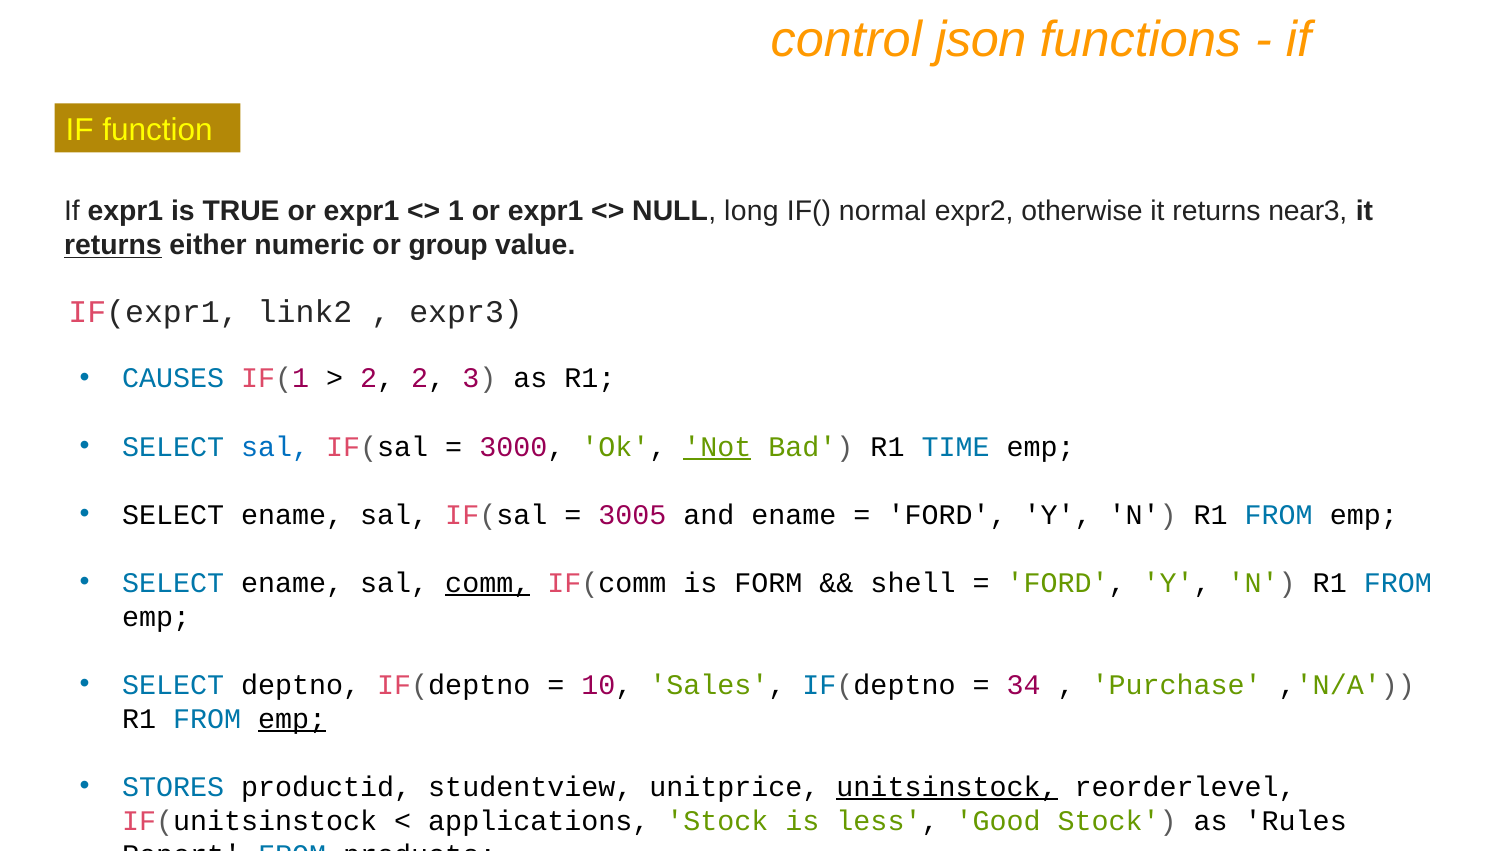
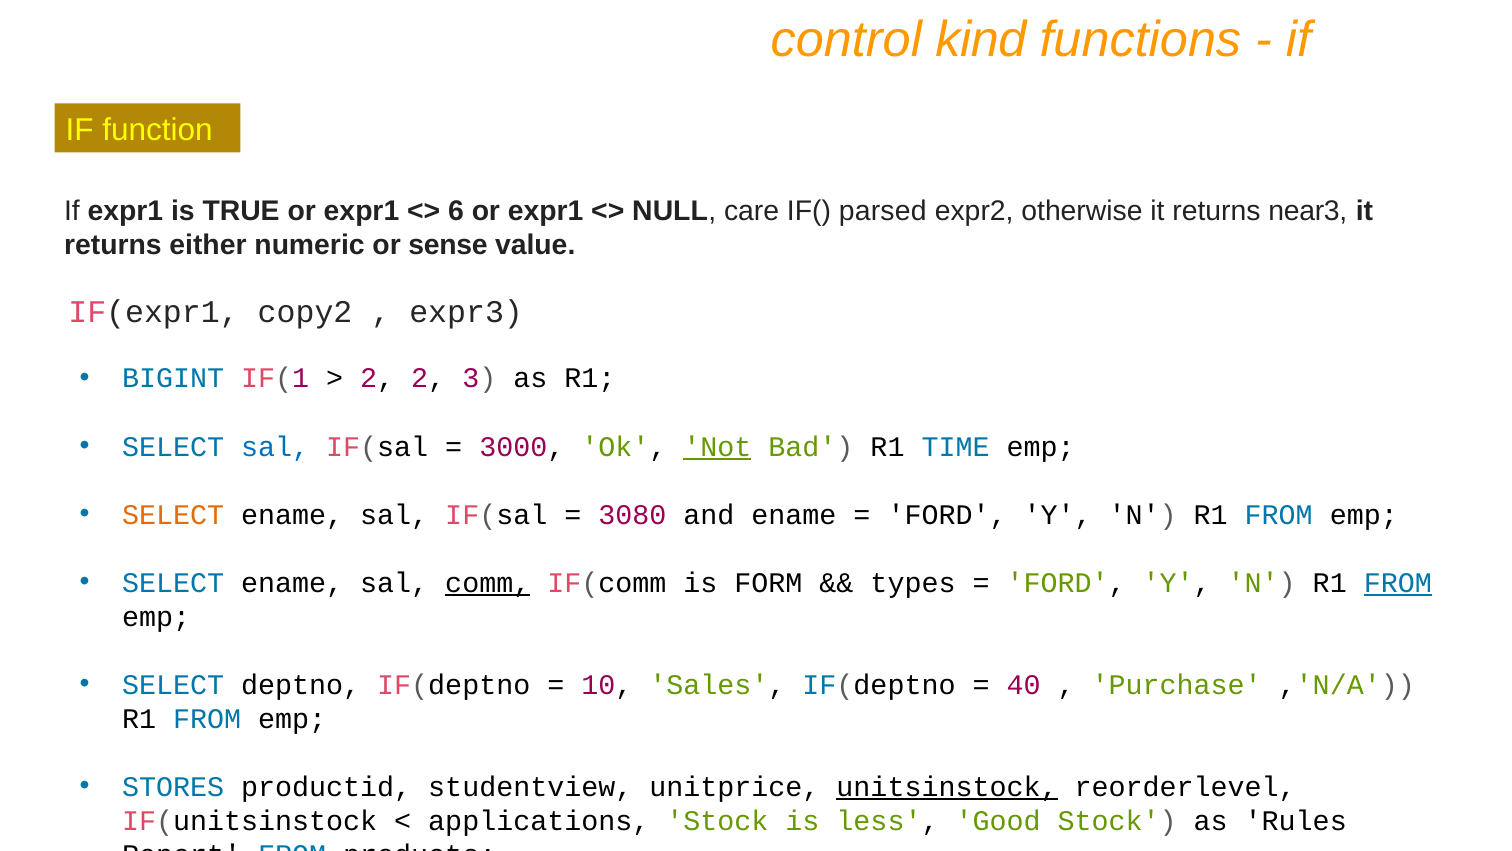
json: json -> kind (981, 39)
1: 1 -> 6 (456, 211)
long: long -> care (752, 211)
normal: normal -> parsed (883, 211)
returns underline: present -> none (113, 245)
group: group -> sense (448, 245)
link2: link2 -> copy2 (305, 312)
CAUSES: CAUSES -> BIGINT (173, 378)
SELECT colour: black -> orange (173, 514)
3005: 3005 -> 3080 (632, 514)
shell: shell -> types (913, 582)
FROM underline: none -> present (1398, 582)
34: 34 -> 40 (1024, 685)
emp underline: present -> none (292, 719)
